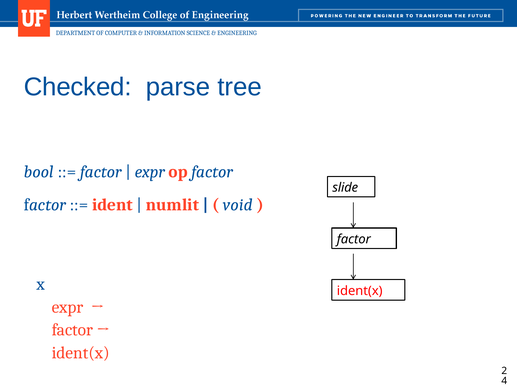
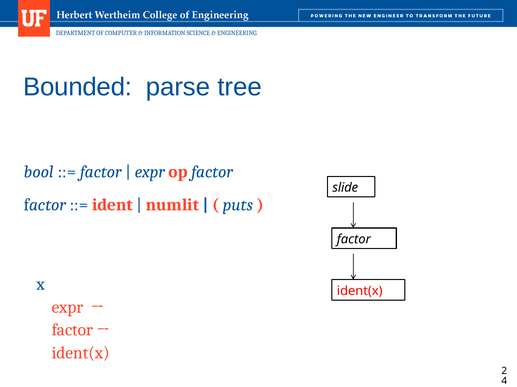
Checked: Checked -> Bounded (78, 87)
void: void -> puts (238, 205)
